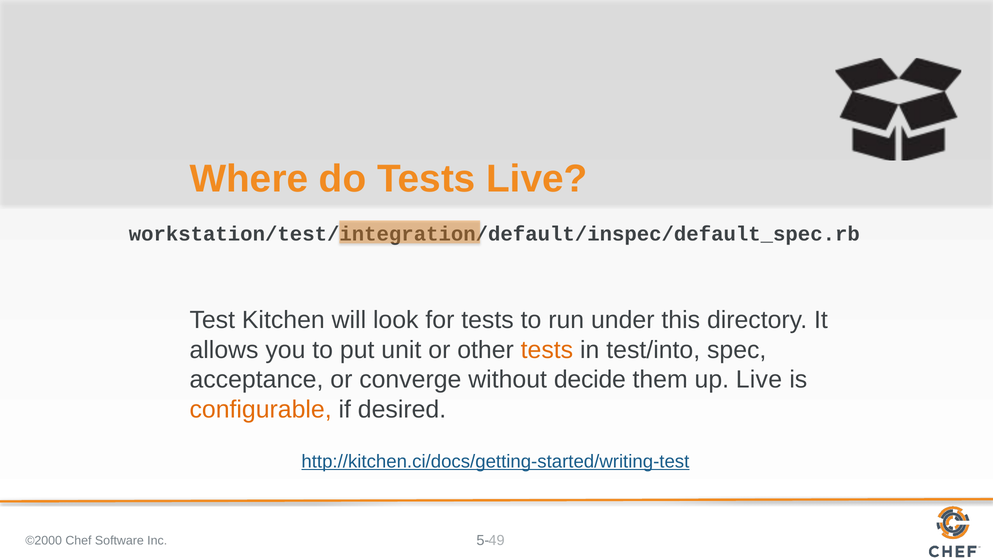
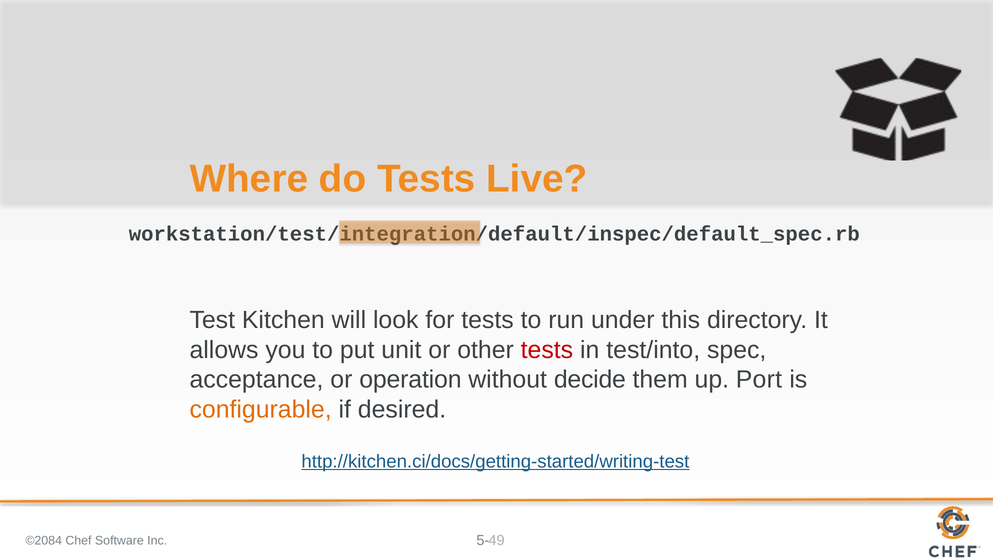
tests colour: orange -> red (547, 350)
converge: converge -> operation (410, 379)
up Live: Live -> Port (759, 379)
©2000: ©2000 -> ©2084 (44, 540)
